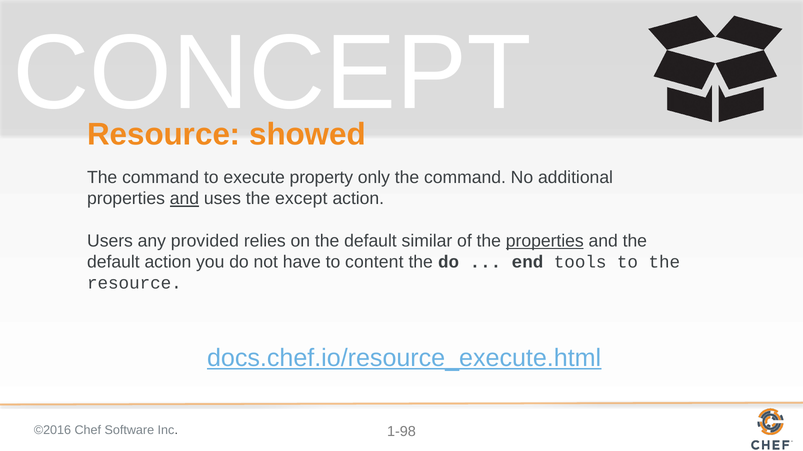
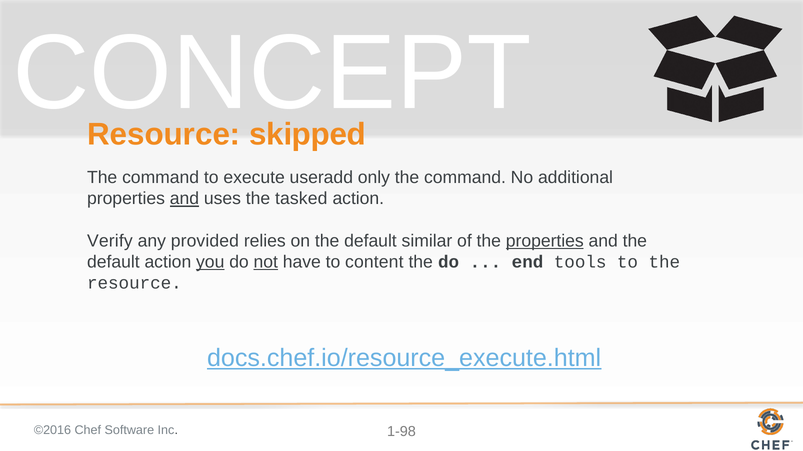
showed: showed -> skipped (308, 135)
property: property -> useradd (321, 178)
except: except -> tasked (301, 199)
Users: Users -> Verify (110, 241)
you underline: none -> present (210, 262)
not underline: none -> present (266, 262)
